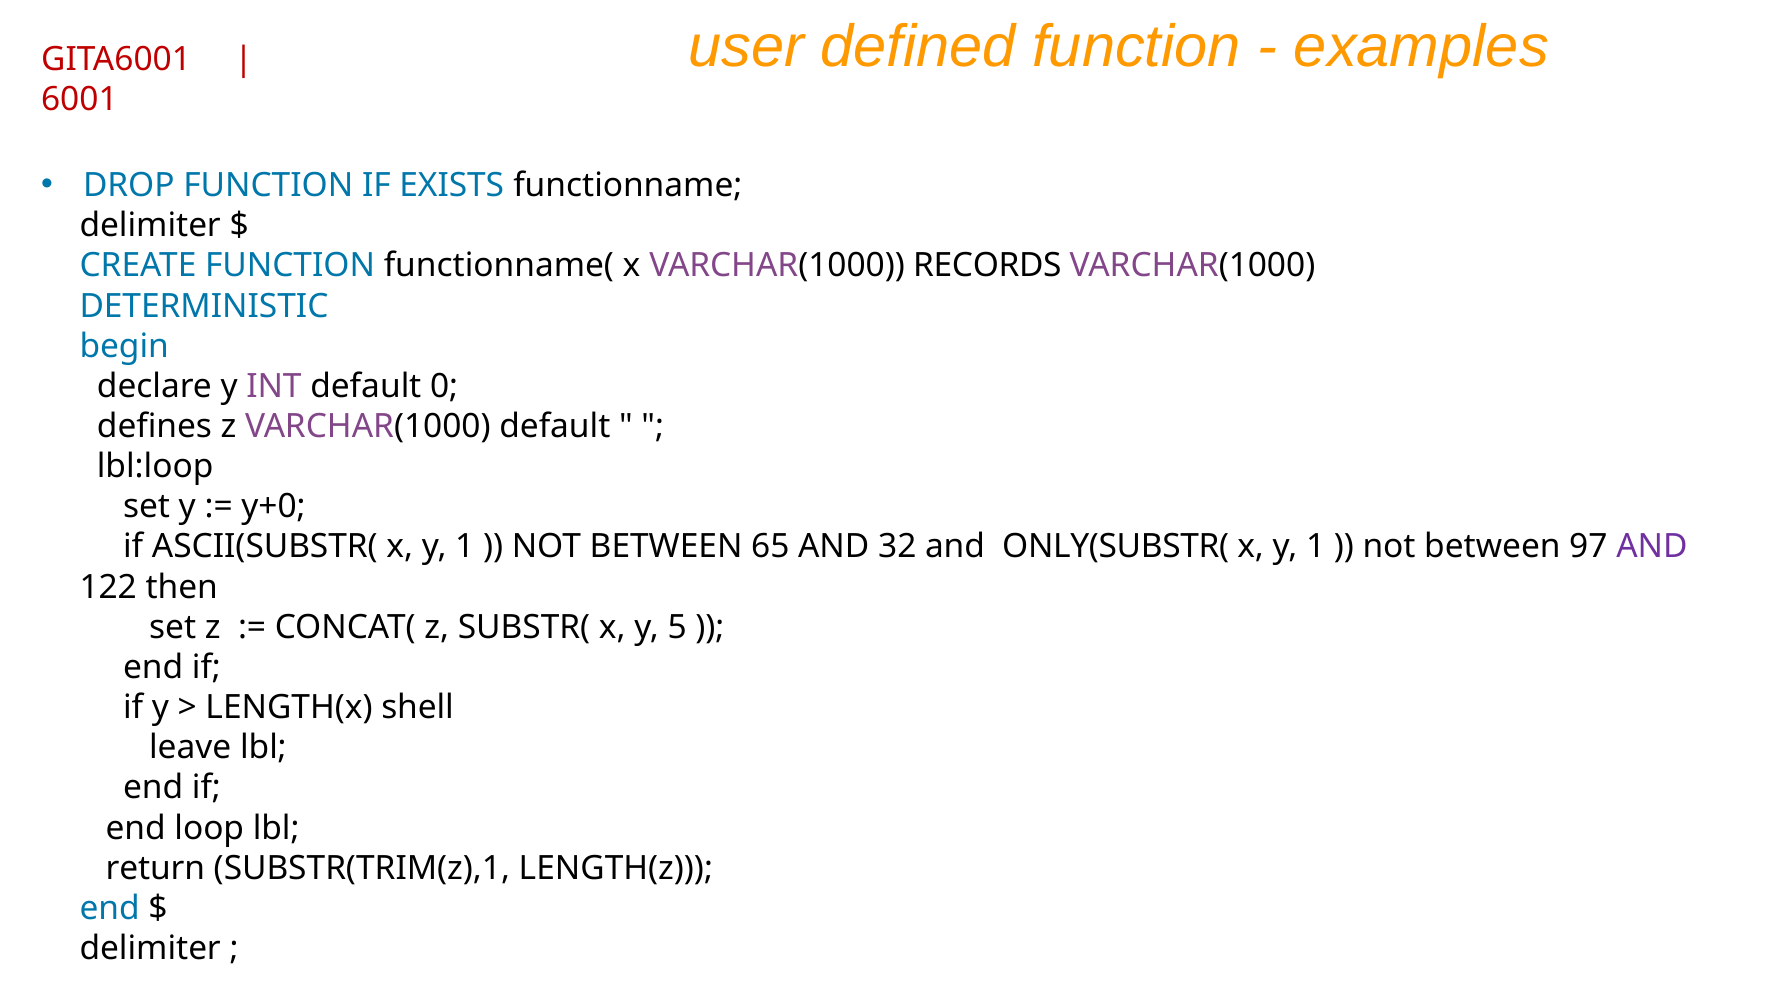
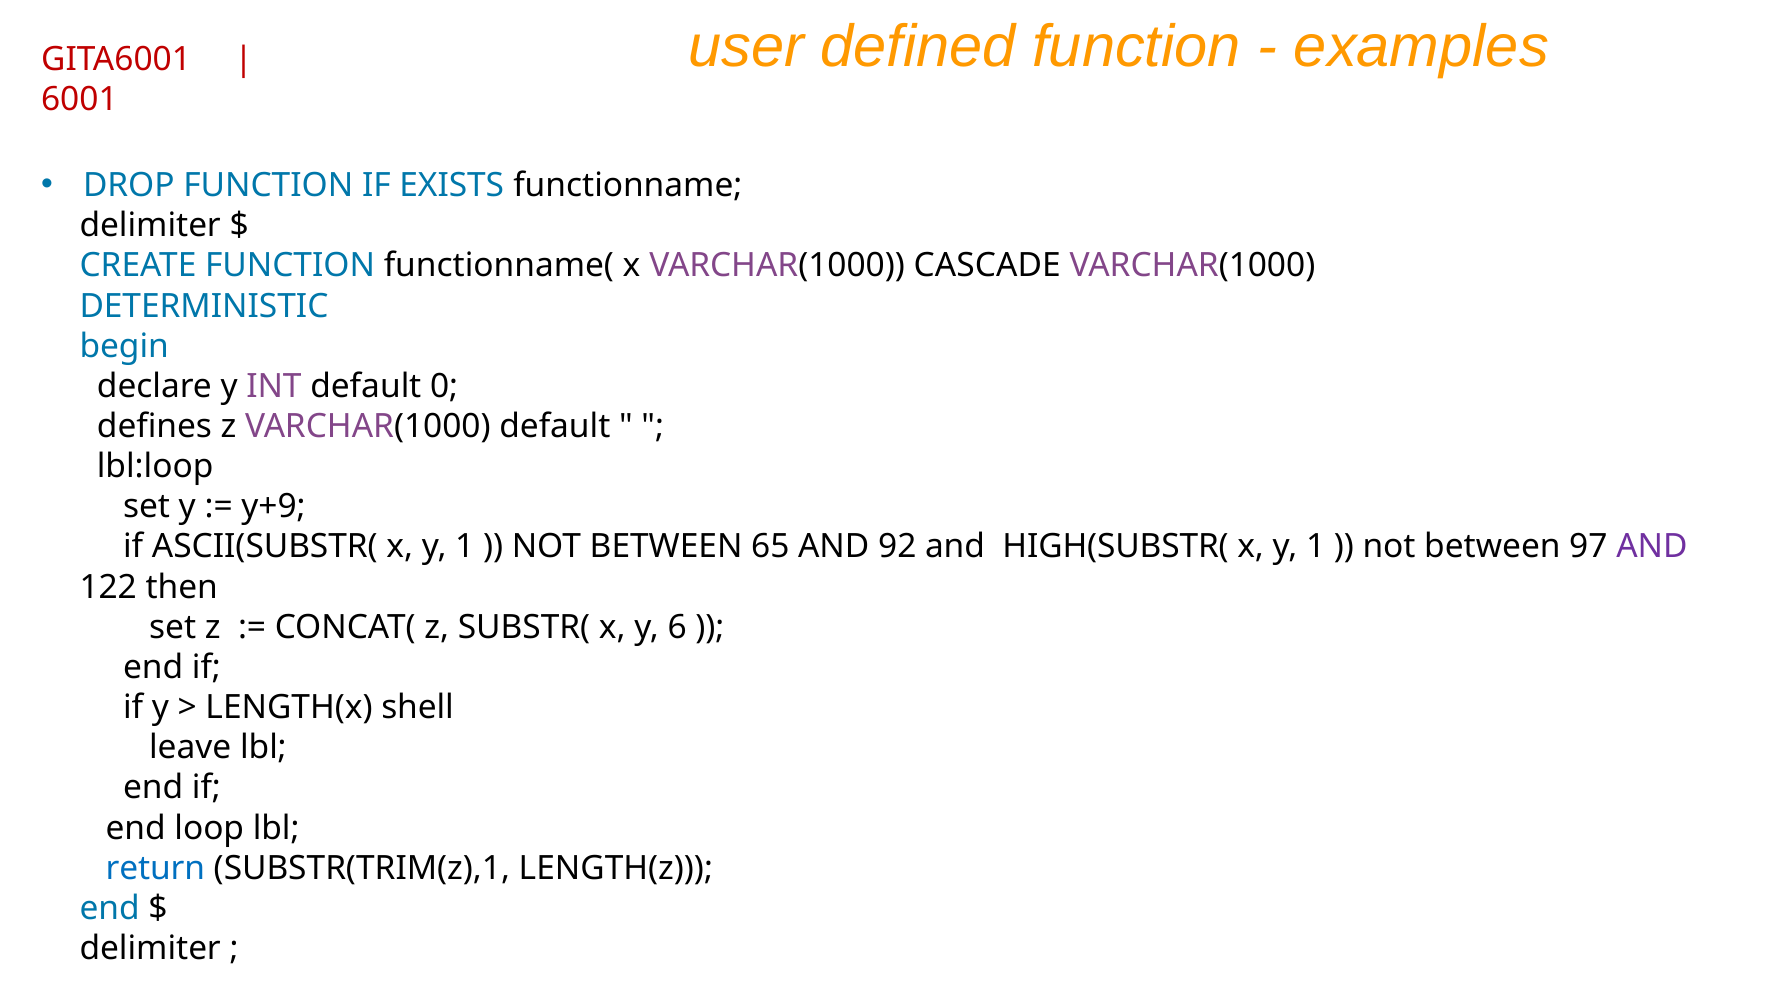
RECORDS: RECORDS -> CASCADE (987, 266)
y+0: y+0 -> y+9 (274, 507)
32: 32 -> 92 (897, 547)
ONLY(SUBSTR(: ONLY(SUBSTR( -> HIGH(SUBSTR( (1116, 547)
5: 5 -> 6 (677, 628)
return colour: black -> blue (155, 869)
